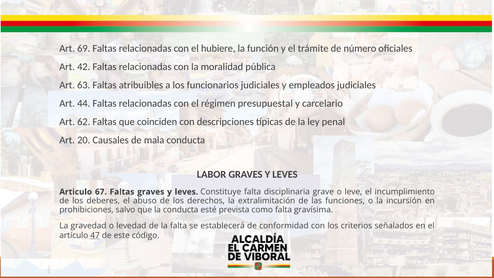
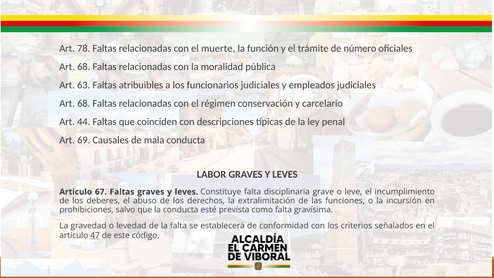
69: 69 -> 78 (84, 48)
hubiere: hubiere -> muerte (218, 48)
42: 42 -> 68 (84, 67)
44: 44 -> 68 (84, 103)
presupuestal: presupuestal -> conservación (265, 103)
62: 62 -> 44 (84, 122)
20: 20 -> 69 (84, 140)
